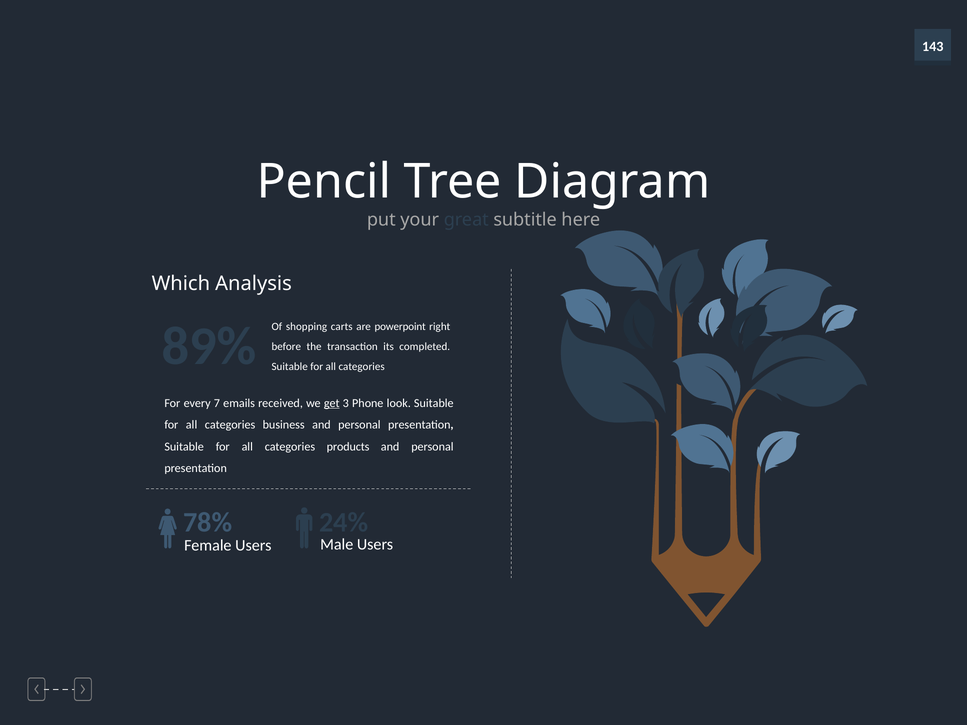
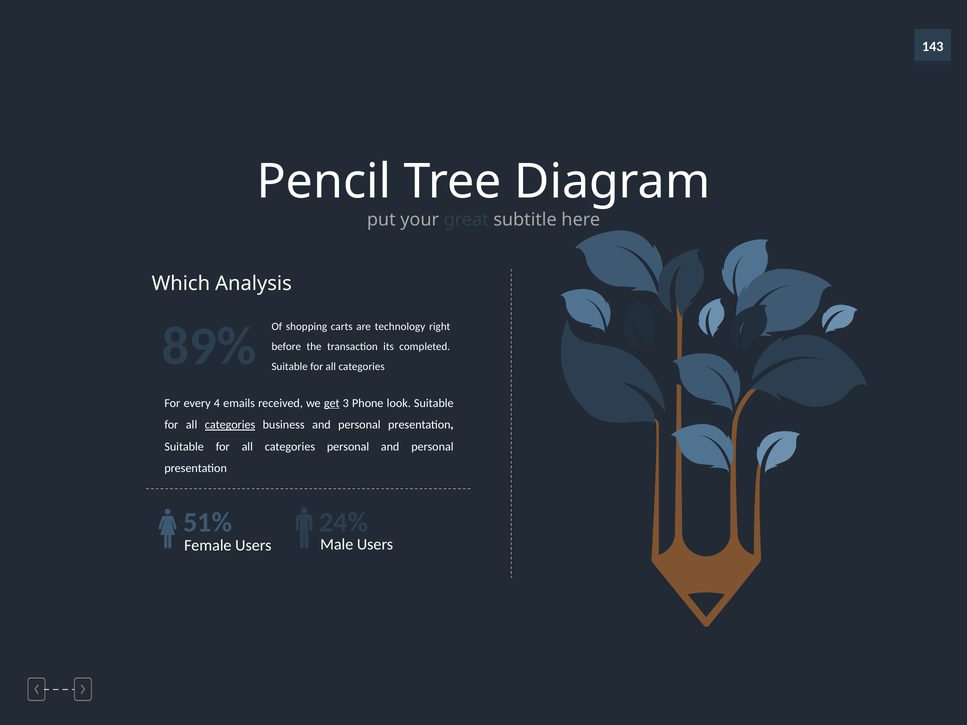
powerpoint: powerpoint -> technology (400, 327)
7: 7 -> 4 (217, 403)
categories underline: none -> present (230, 425)
categories products: products -> personal (348, 447)
78%: 78% -> 51% (208, 523)
